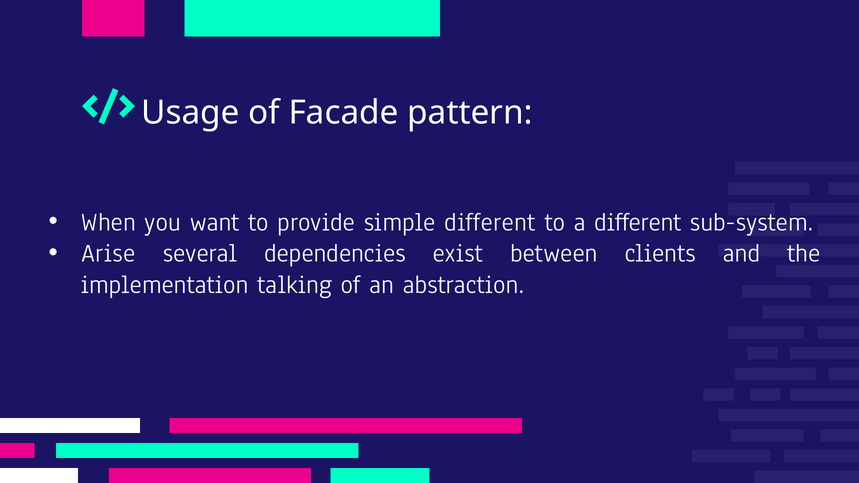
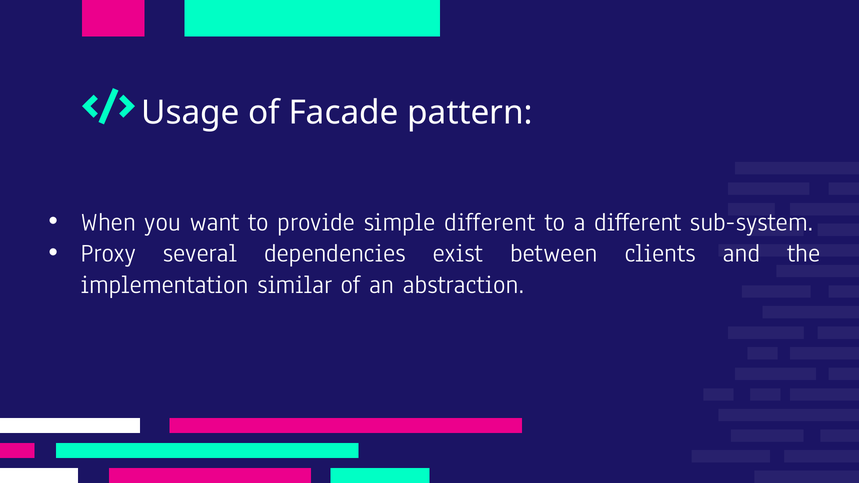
Arise: Arise -> Proxy (108, 253)
talking: talking -> similar (295, 285)
